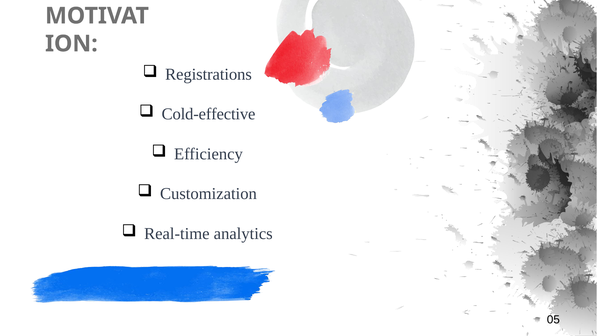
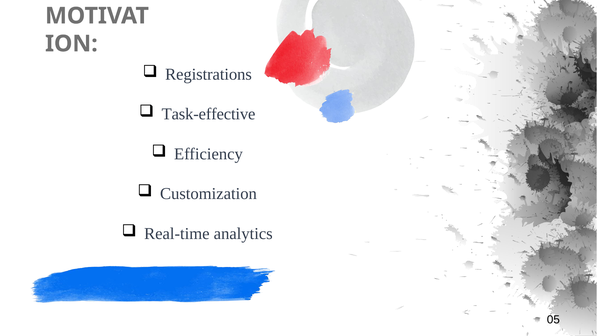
Cold-effective: Cold-effective -> Task-effective (209, 114)
